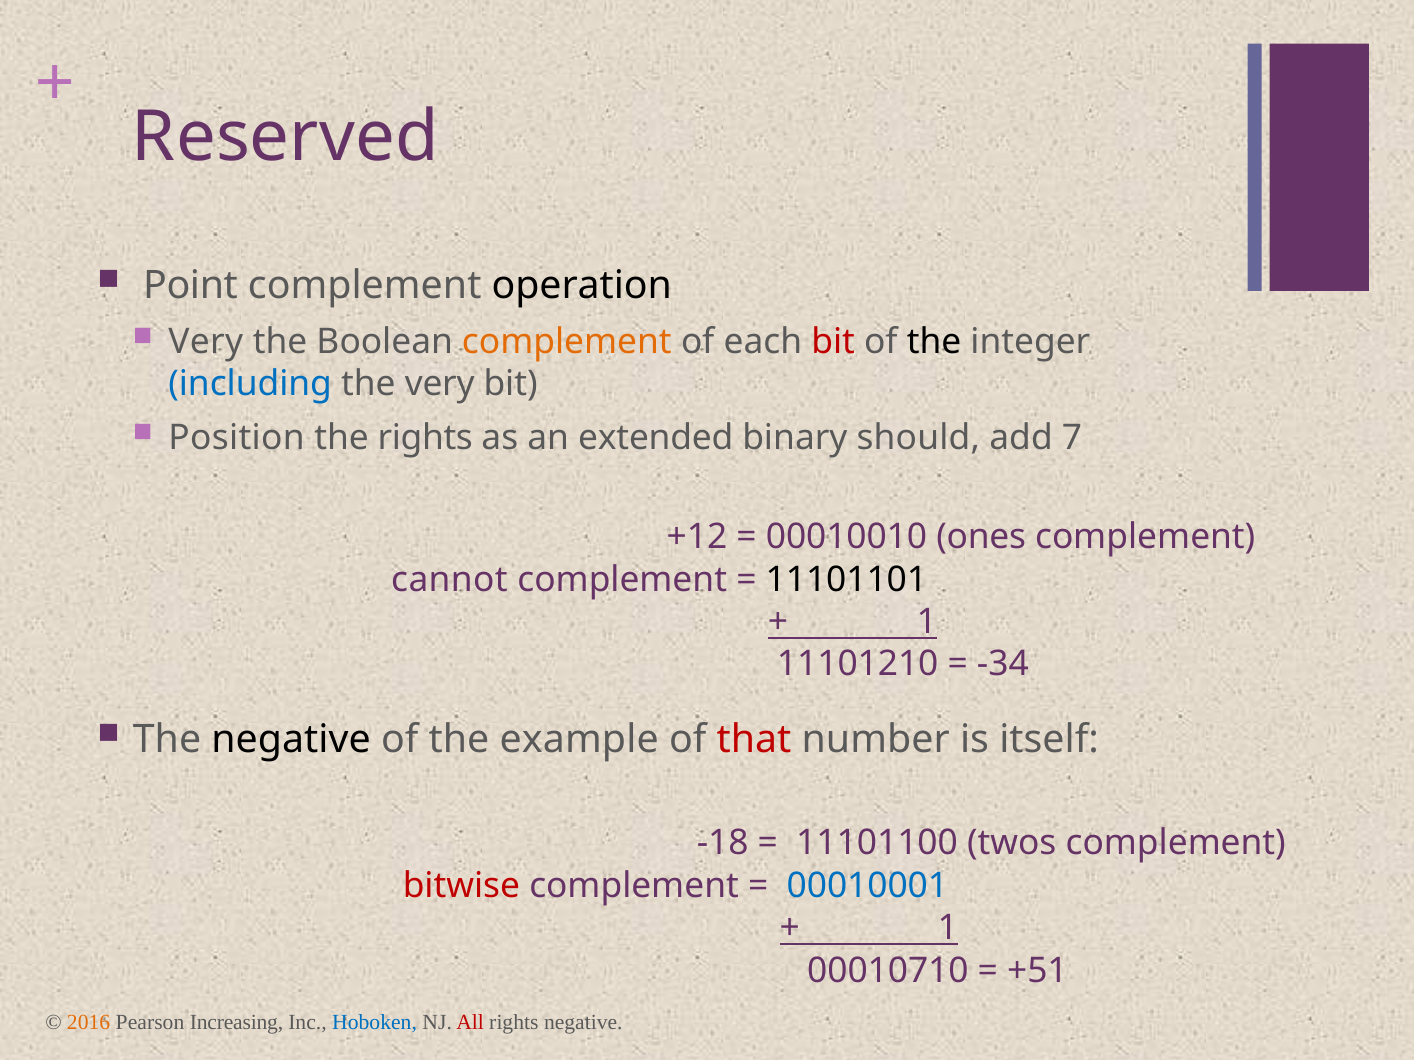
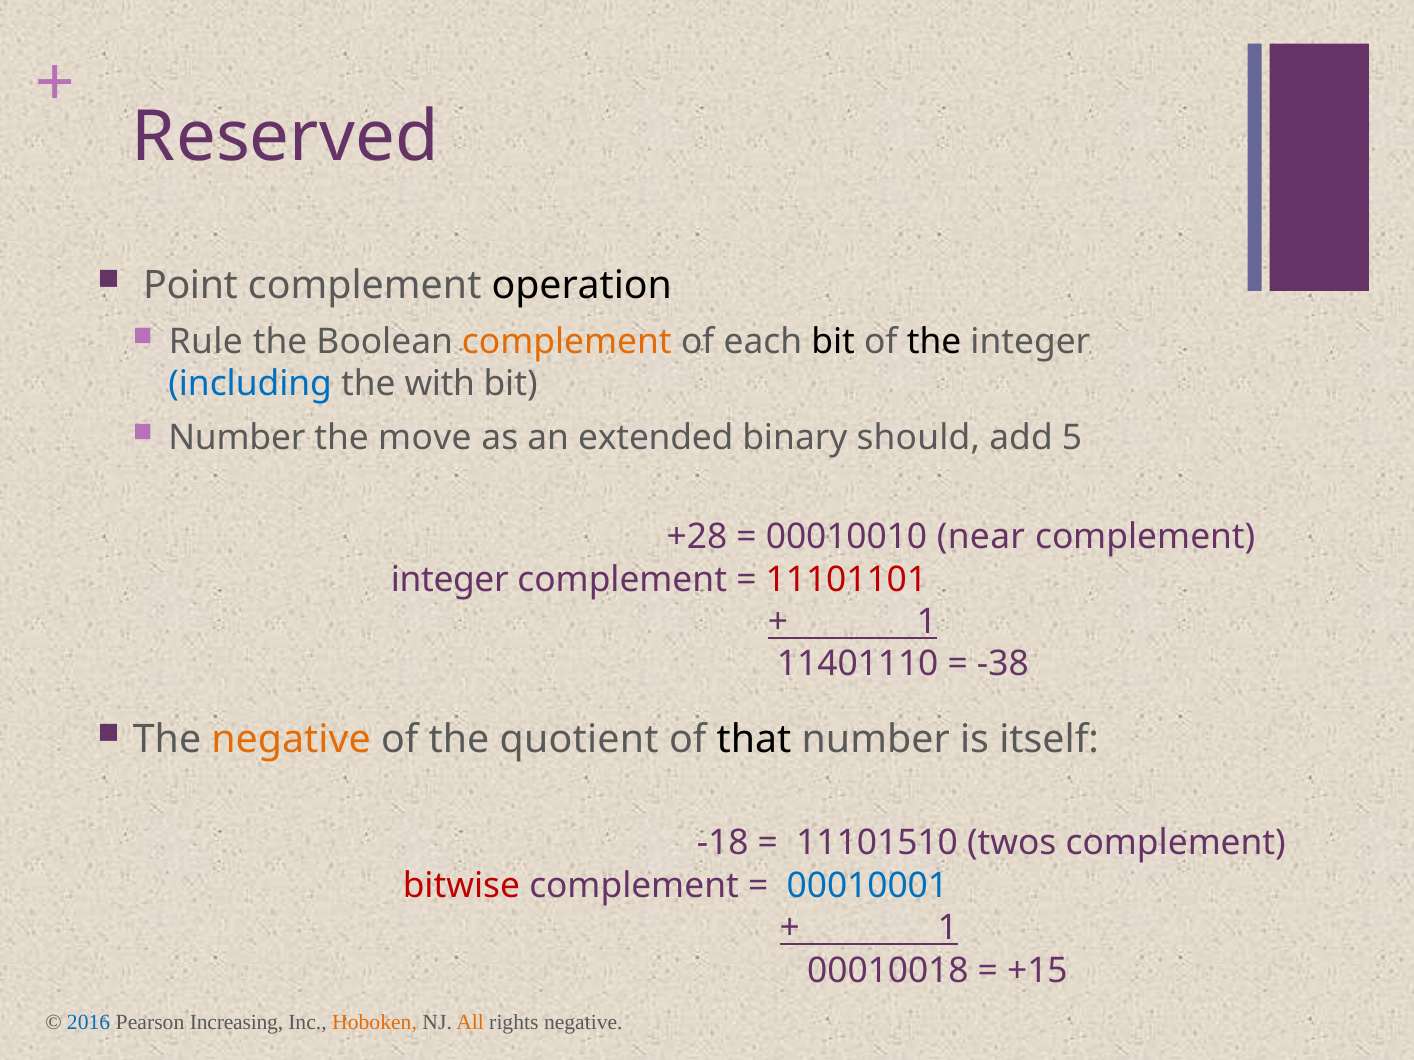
Very: Very -> Rule (206, 342)
bit colour: red -> black (833, 342)
the very: very -> with (440, 384)
Position: Position -> Number (237, 438)
the rights: rights -> move (425, 438)
7: 7 -> 5 (1072, 438)
+12: +12 -> +28 (697, 537)
ones: ones -> near (981, 537)
cannot: cannot -> integer (450, 580)
11101101 colour: black -> red (846, 580)
11101210: 11101210 -> 11401110 (858, 665)
-34: -34 -> -38 (1003, 665)
negative colour: black -> orange (291, 739)
example: example -> quotient (579, 739)
that colour: red -> black (754, 739)
11101100: 11101100 -> 11101510 (877, 844)
00010710: 00010710 -> 00010018 (888, 971)
+51: +51 -> +15 (1037, 971)
2016 colour: orange -> blue (89, 1023)
Hoboken colour: blue -> orange (375, 1023)
All colour: red -> orange (470, 1023)
